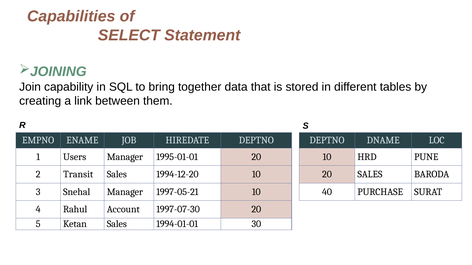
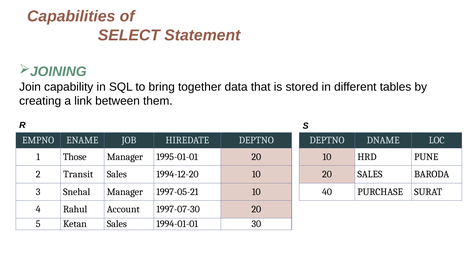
Users: Users -> Those (75, 157)
